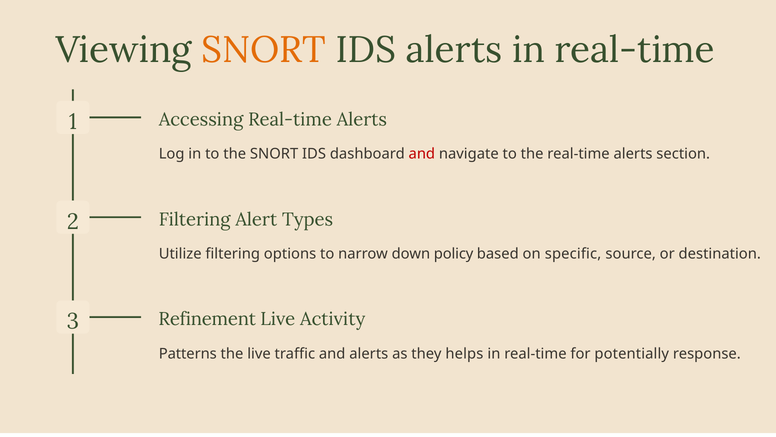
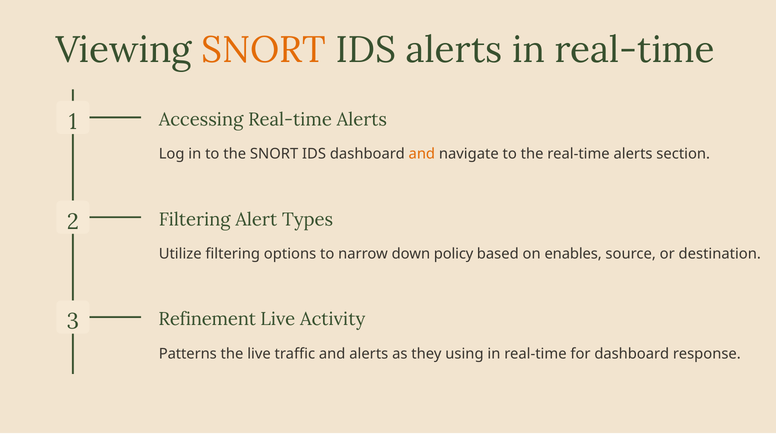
and colour: red -> orange (422, 154)
specific: specific -> enables (573, 254)
helps: helps -> using (464, 353)
for potentially: potentially -> dashboard (632, 353)
